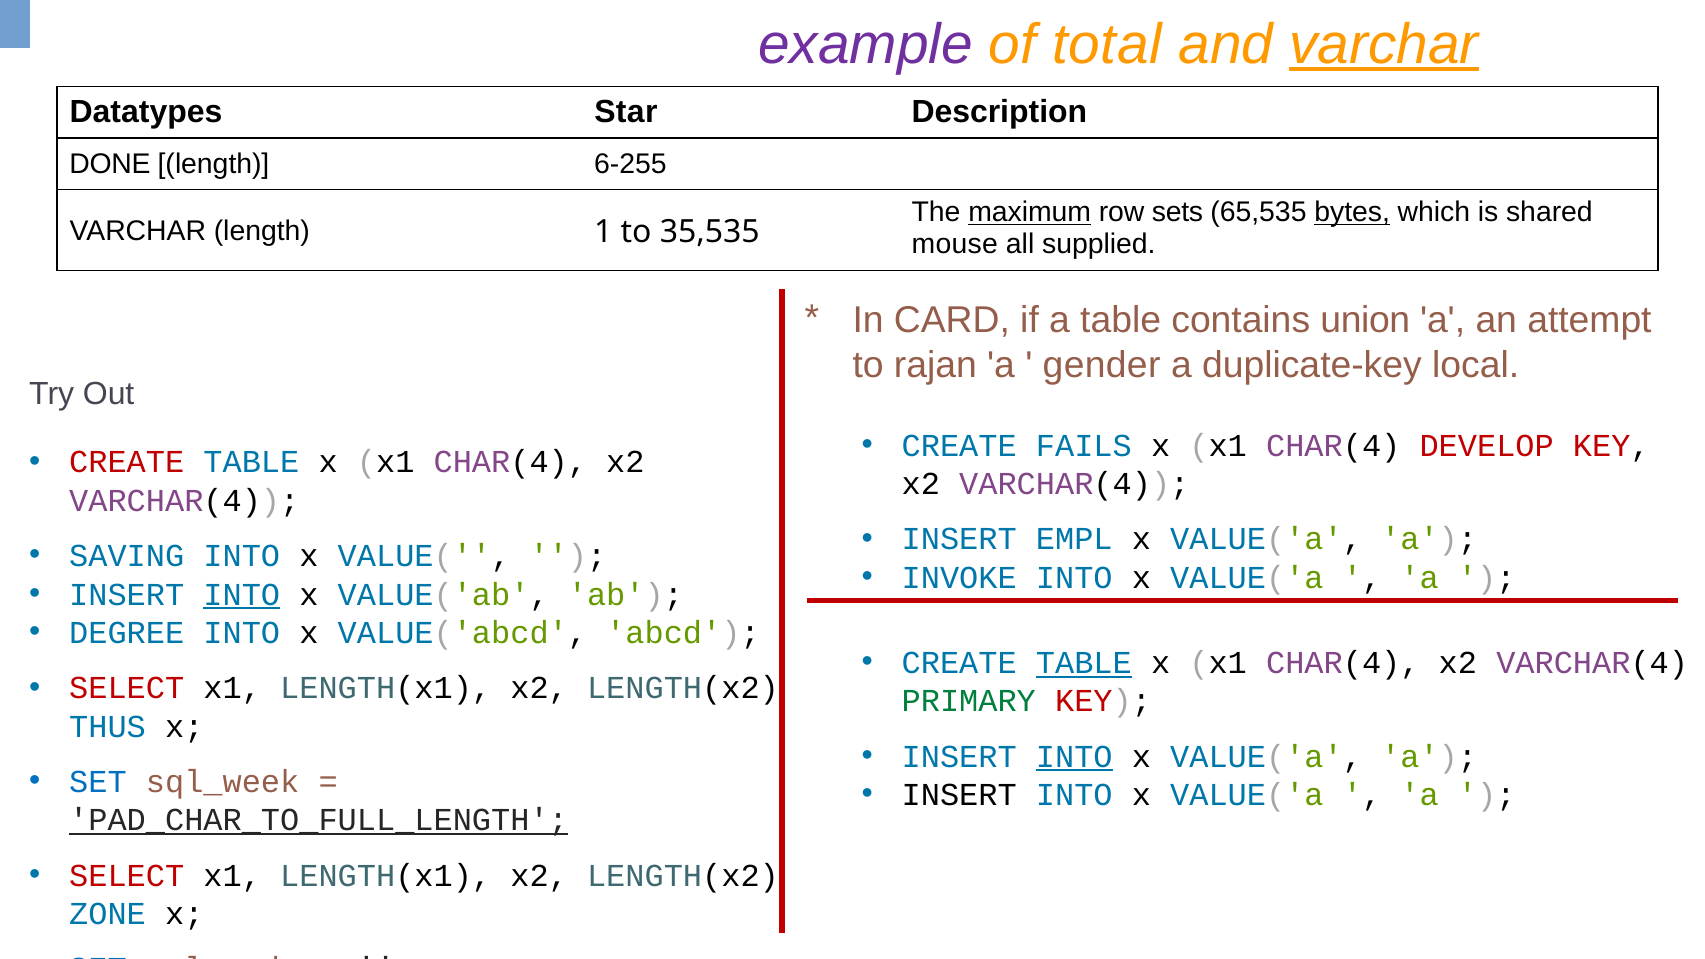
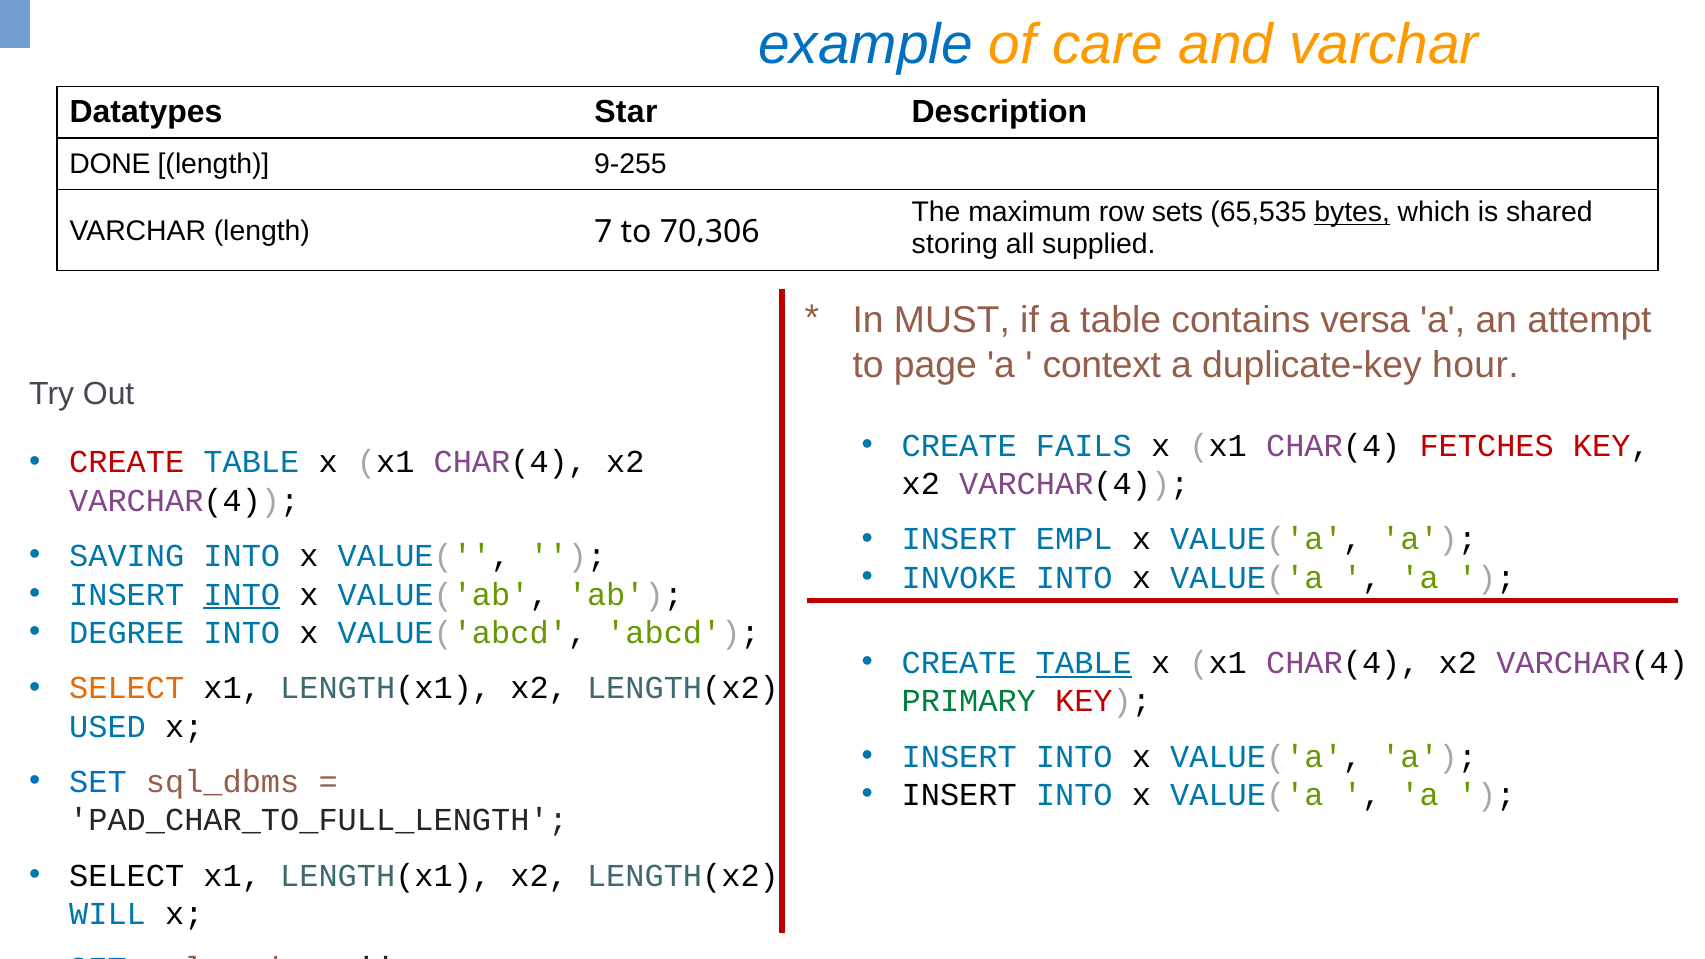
example colour: purple -> blue (866, 44)
total: total -> care (1107, 44)
varchar underline: present -> none (1384, 44)
6-255: 6-255 -> 9-255 (630, 164)
maximum underline: present -> none (1030, 212)
1: 1 -> 7 (603, 232)
35,535: 35,535 -> 70,306 (710, 232)
mouse: mouse -> storing (955, 244)
CARD: CARD -> MUST (952, 321)
union: union -> versa (1365, 321)
rajan: rajan -> page (935, 365)
gender: gender -> context (1102, 365)
local: local -> hour (1475, 365)
DEVELOP: DEVELOP -> FETCHES (1487, 446)
SELECT colour: red -> orange (127, 688)
THUS: THUS -> USED (108, 727)
INTO underline: present -> none (1074, 757)
sql_week: sql_week -> sql_dbms (223, 782)
PAD_CHAR_TO_FULL_LENGTH underline: present -> none (319, 820)
SELECT colour: red -> black (127, 876)
ZONE: ZONE -> WILL (108, 914)
